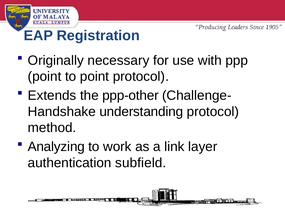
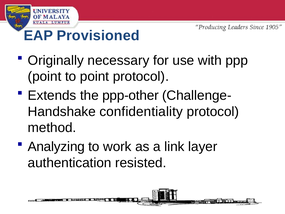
Registration: Registration -> Provisioned (98, 36)
understanding: understanding -> confidentiality (141, 111)
subfield: subfield -> resisted (141, 163)
